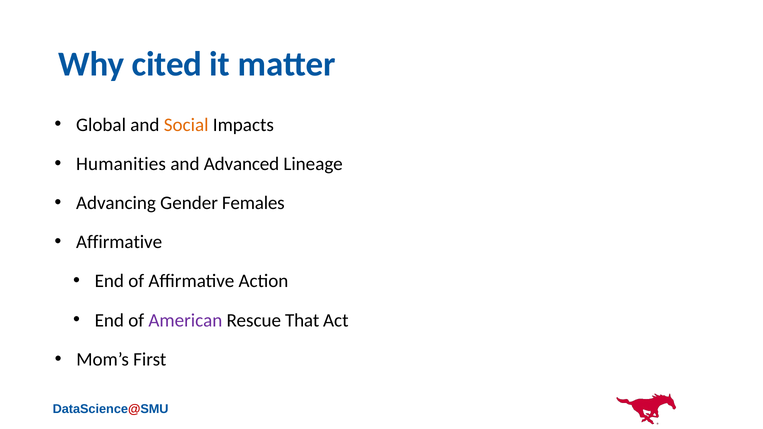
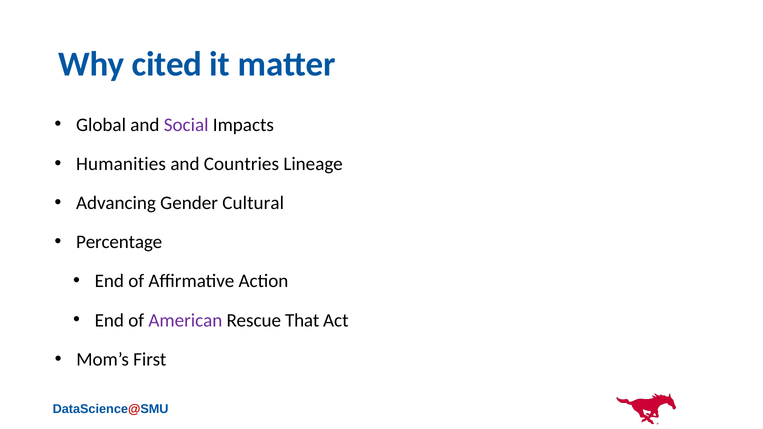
Social colour: orange -> purple (186, 125)
Advanced: Advanced -> Countries (241, 164)
Females: Females -> Cultural (253, 203)
Affirmative: Affirmative -> Percentage (119, 242)
